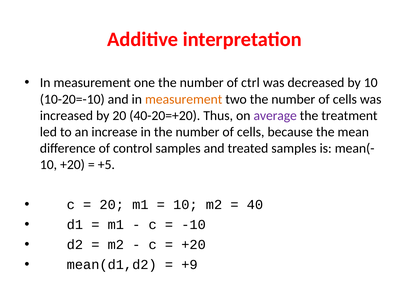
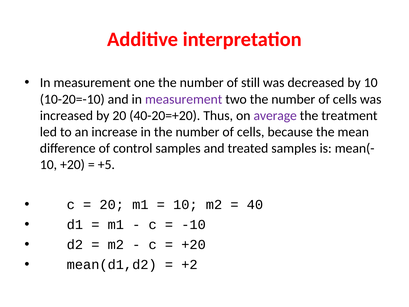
ctrl: ctrl -> still (251, 83)
measurement colour: orange -> purple (184, 99)
+9: +9 -> +2 (189, 265)
